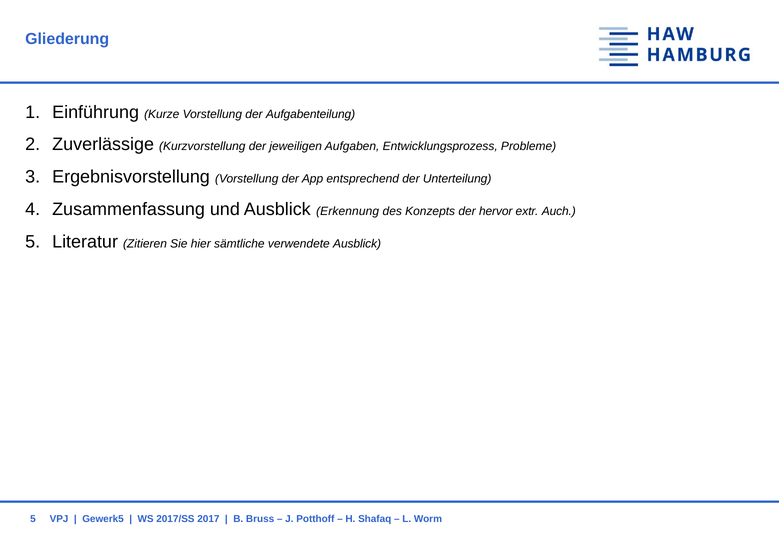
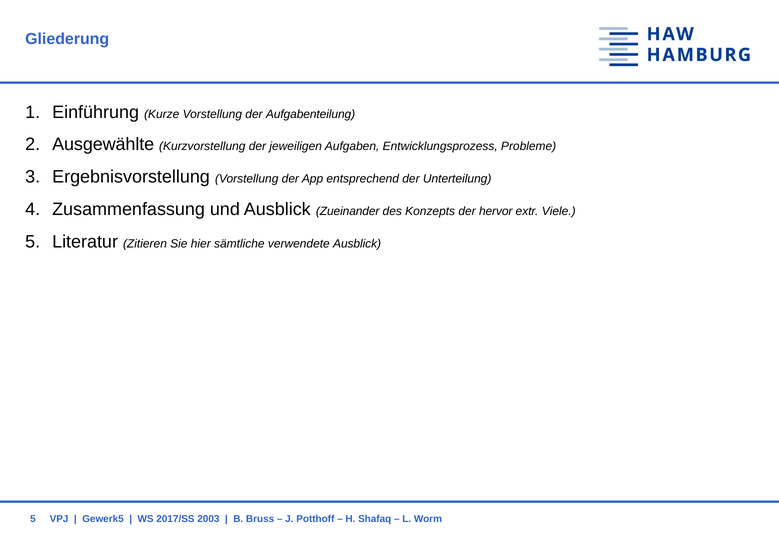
Zuverlässige: Zuverlässige -> Ausgewählte (103, 145)
Erkennung: Erkennung -> Zueinander (348, 211)
Auch: Auch -> Viele (559, 211)
2017: 2017 -> 2003 (208, 519)
